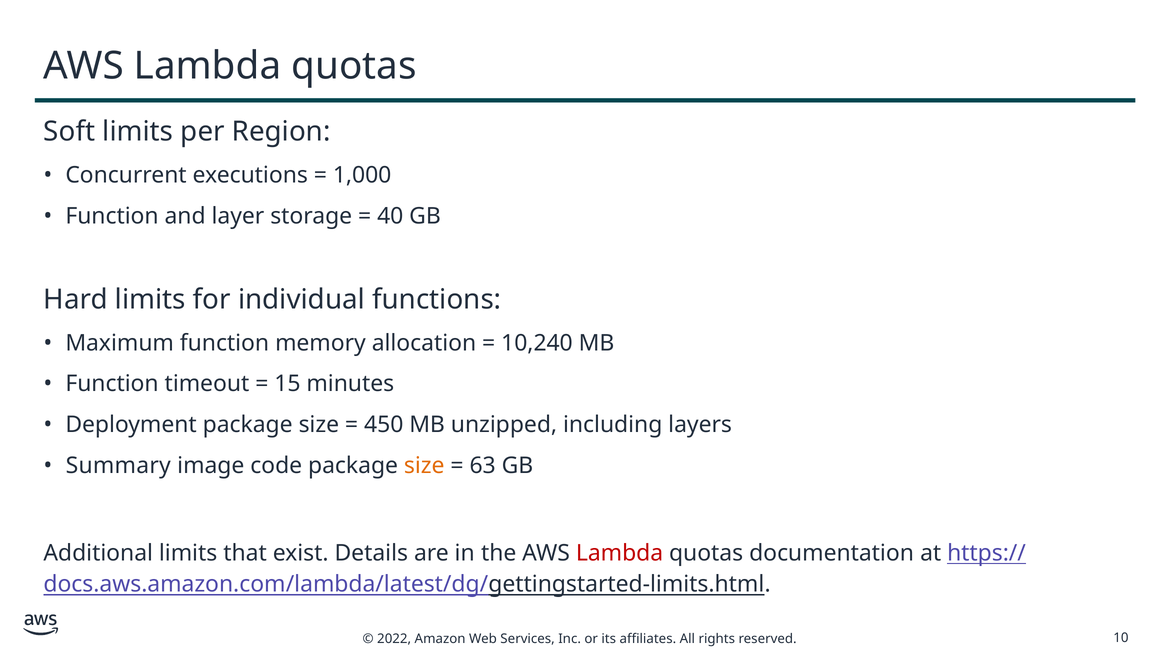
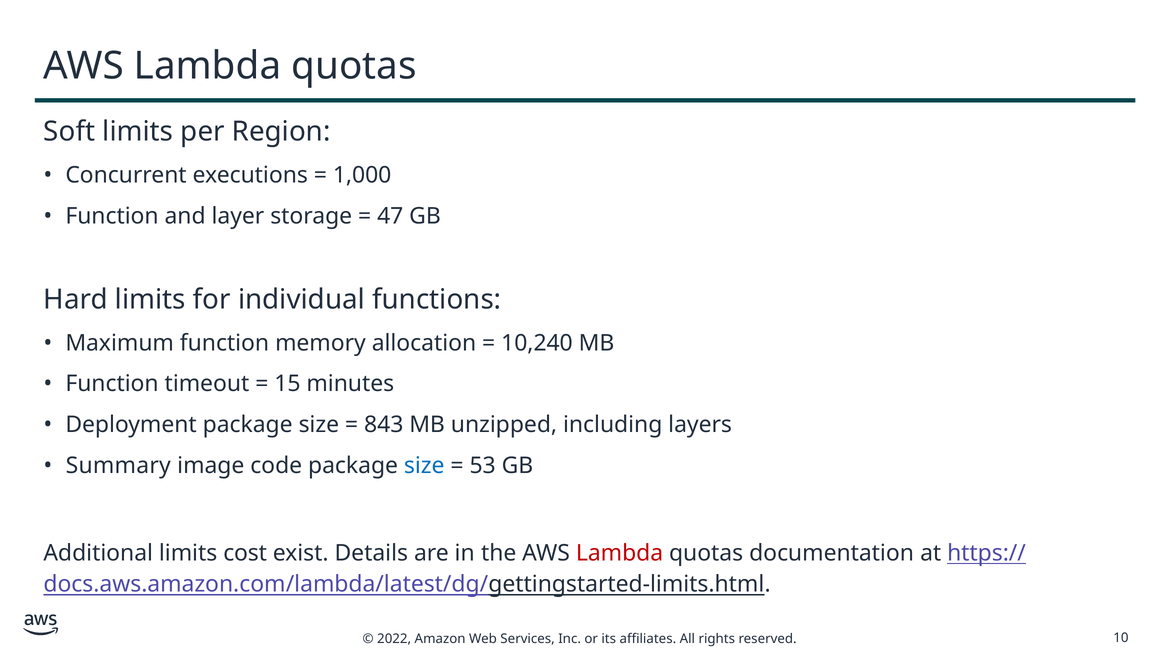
40: 40 -> 47 (390, 216)
450: 450 -> 843 (384, 424)
size colour: orange -> blue (424, 465)
63: 63 -> 53 (483, 465)
that: that -> cost (245, 553)
